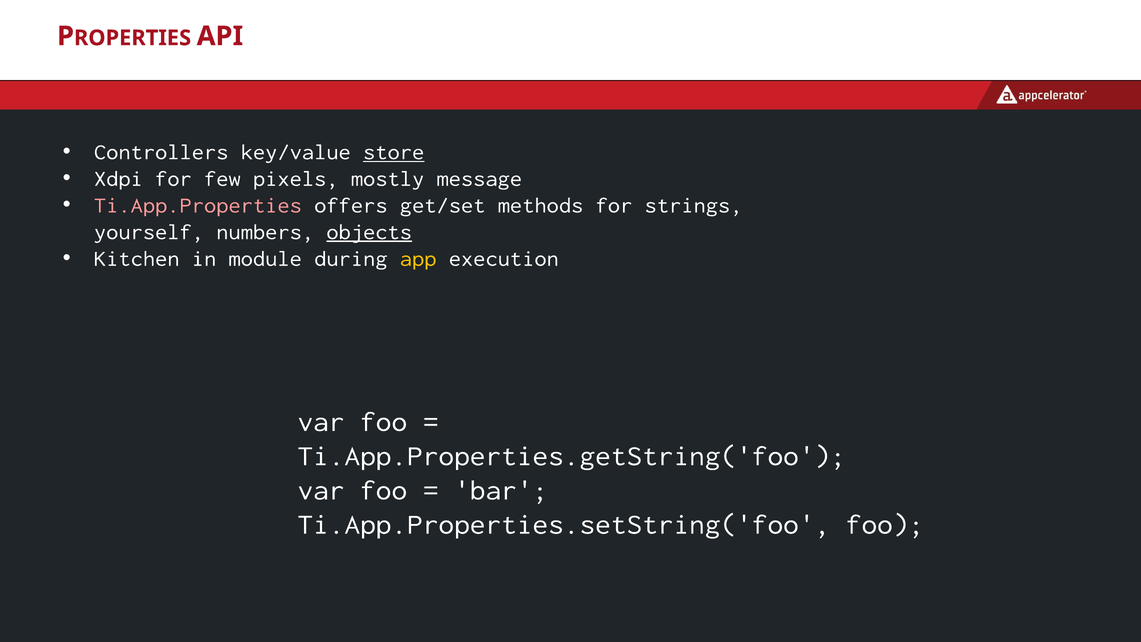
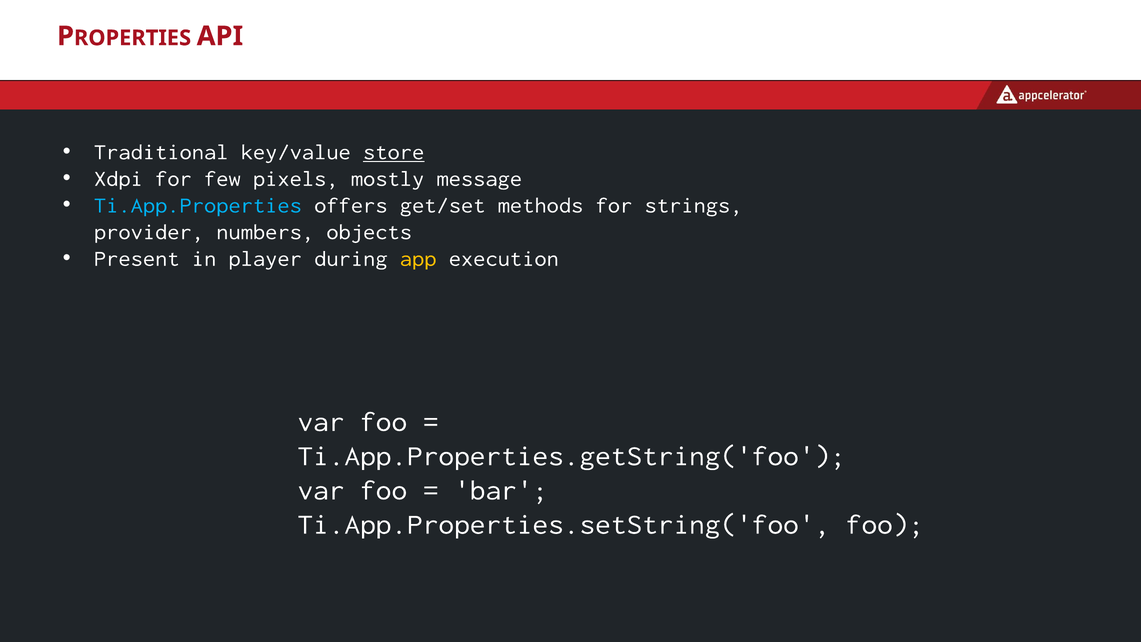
Controllers: Controllers -> Traditional (161, 152)
Ti.App.Properties colour: pink -> light blue (198, 205)
yourself: yourself -> provider (149, 232)
objects underline: present -> none (369, 232)
Kitchen: Kitchen -> Present (137, 258)
module: module -> player (265, 258)
